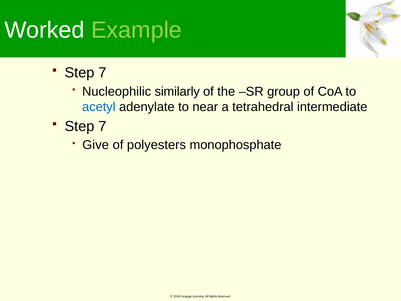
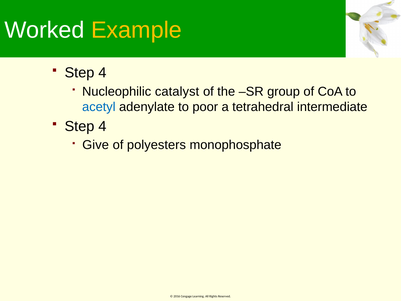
Example colour: light green -> yellow (137, 30)
7: 7 -> 4 (102, 73)
similarly: similarly -> catalyst (177, 91)
near: near -> poor (205, 107)
7: 7 -> 4 (102, 126)
